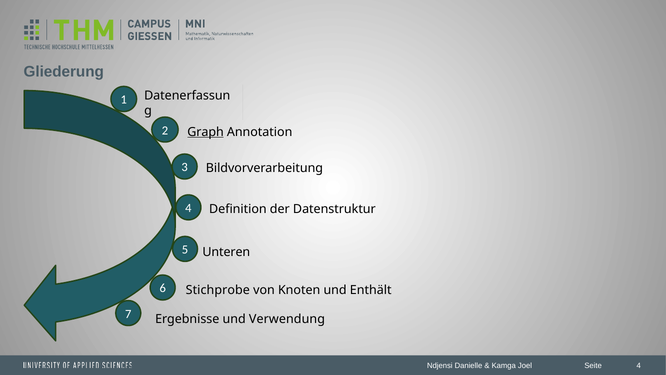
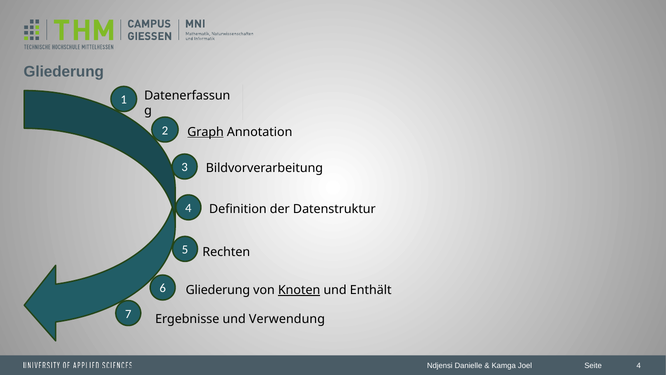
Unteren: Unteren -> Rechten (226, 252)
6 Stichprobe: Stichprobe -> Gliederung (218, 290)
Knoten underline: none -> present (299, 290)
